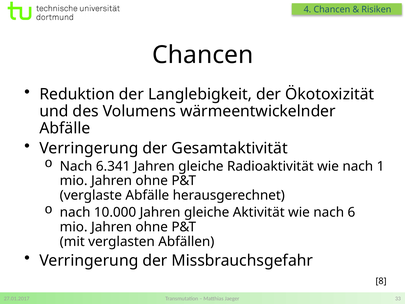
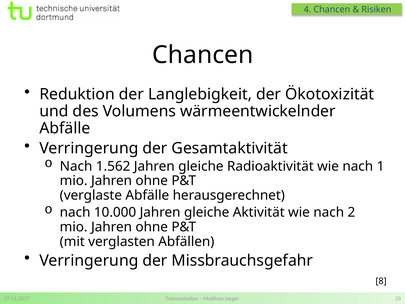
6.341: 6.341 -> 1.562 (113, 166)
6: 6 -> 2 (351, 212)
